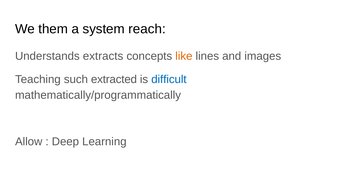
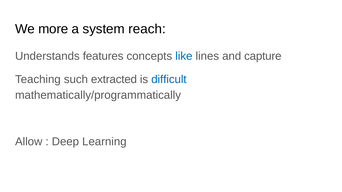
them: them -> more (53, 29)
extracts: extracts -> features (103, 56)
like colour: orange -> blue (184, 56)
images: images -> capture (263, 56)
